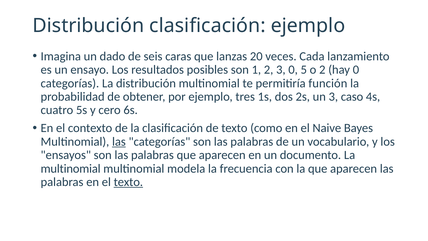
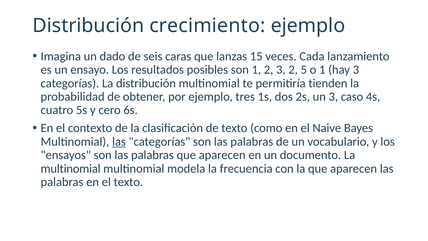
Distribución clasificación: clasificación -> crecimiento (207, 26)
20: 20 -> 15 (256, 56)
3 0: 0 -> 2 (293, 70)
o 2: 2 -> 1 (322, 70)
hay 0: 0 -> 3 (356, 70)
función: función -> tienden (328, 83)
texto underline: present -> none (128, 182)
